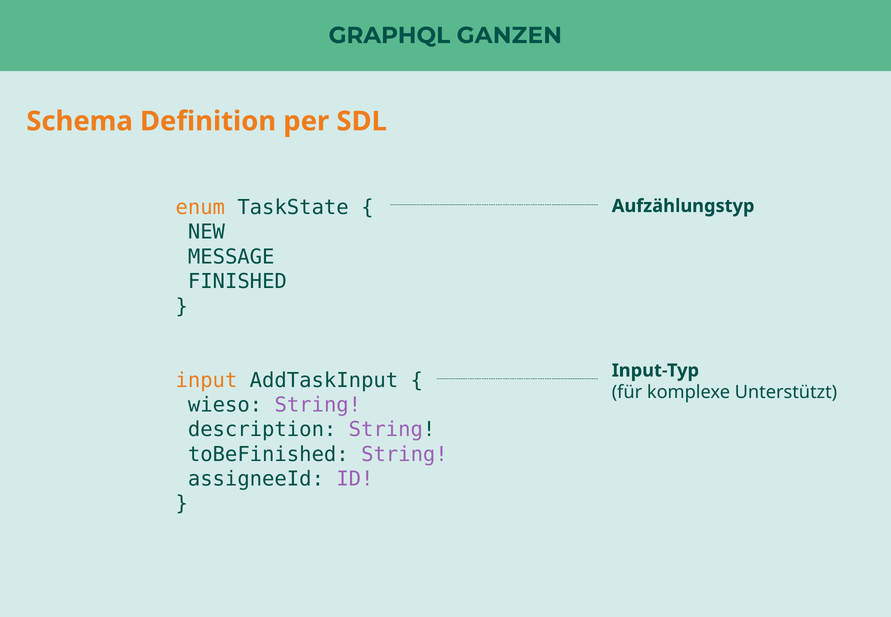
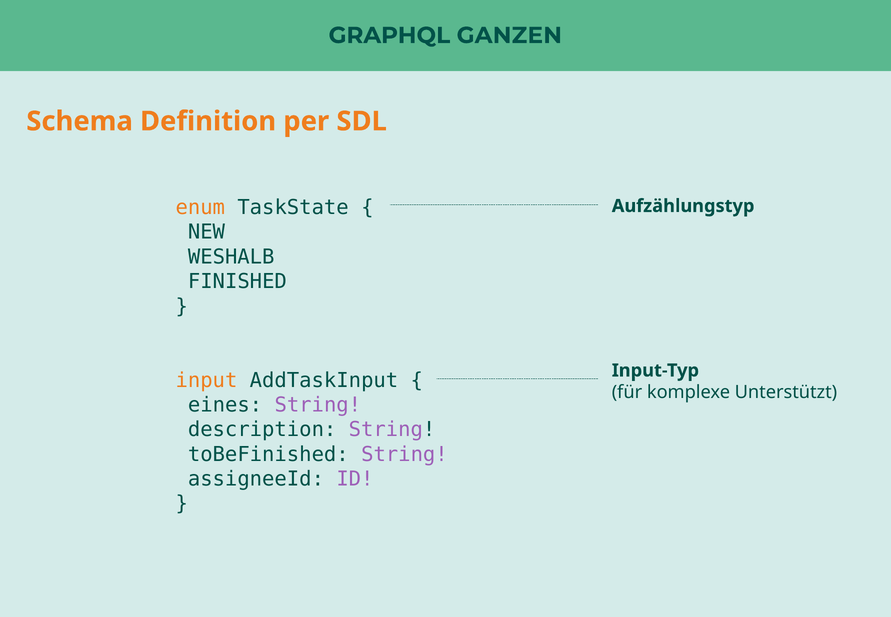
MESSAGE: MESSAGE -> WESHALB (231, 257)
wieso: wieso -> eines (225, 405)
